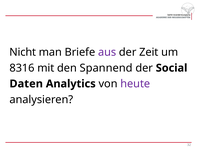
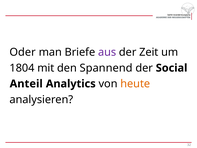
Nicht: Nicht -> Oder (23, 52)
8316: 8316 -> 1804 (22, 68)
Daten: Daten -> Anteil (26, 84)
heute colour: purple -> orange (135, 84)
